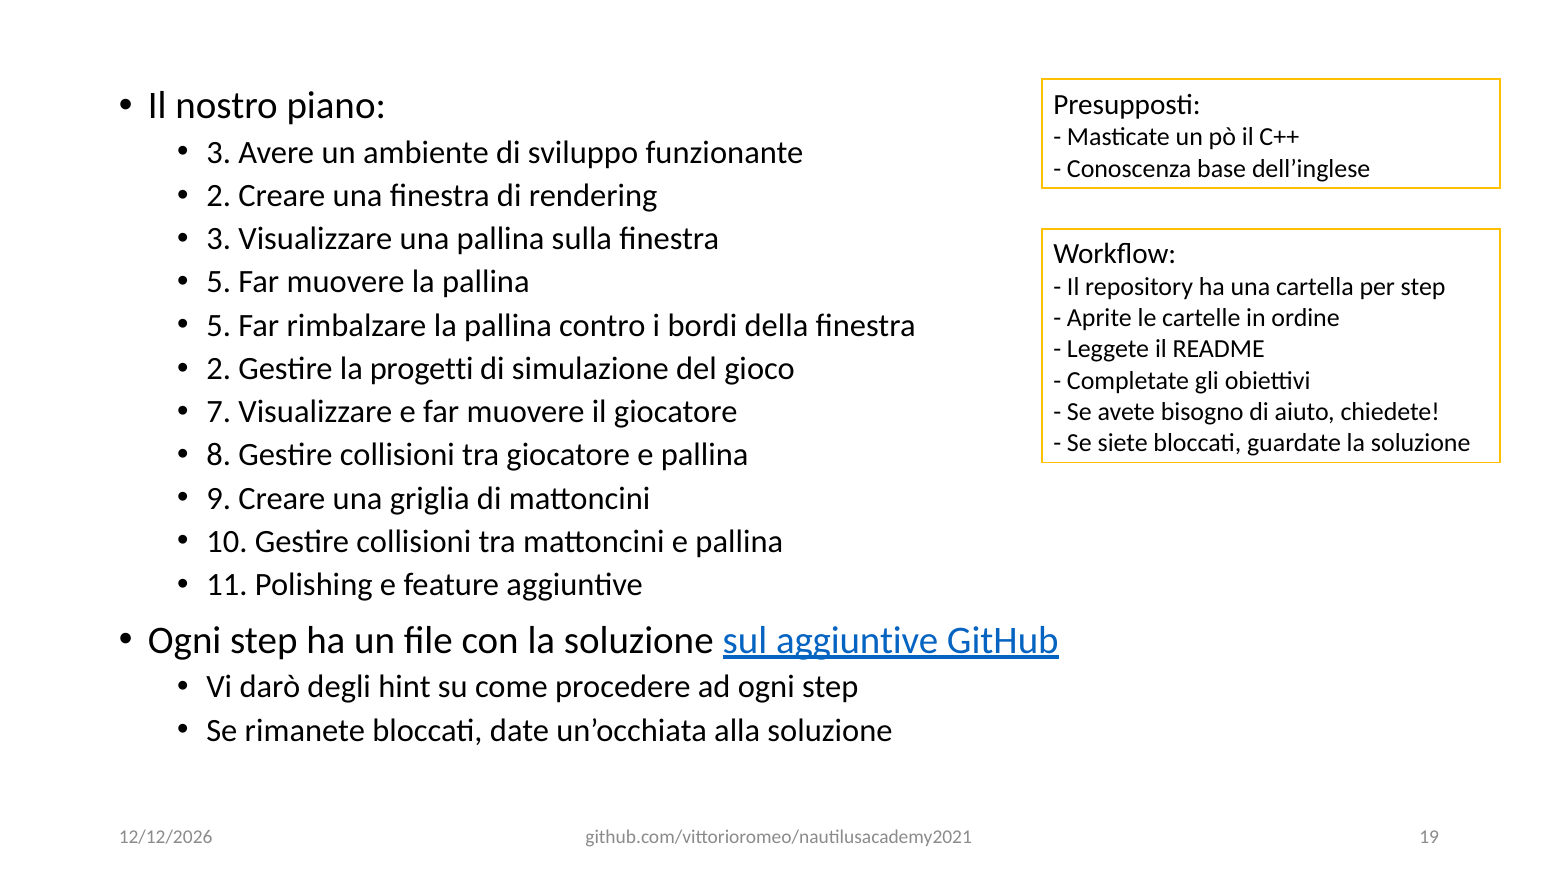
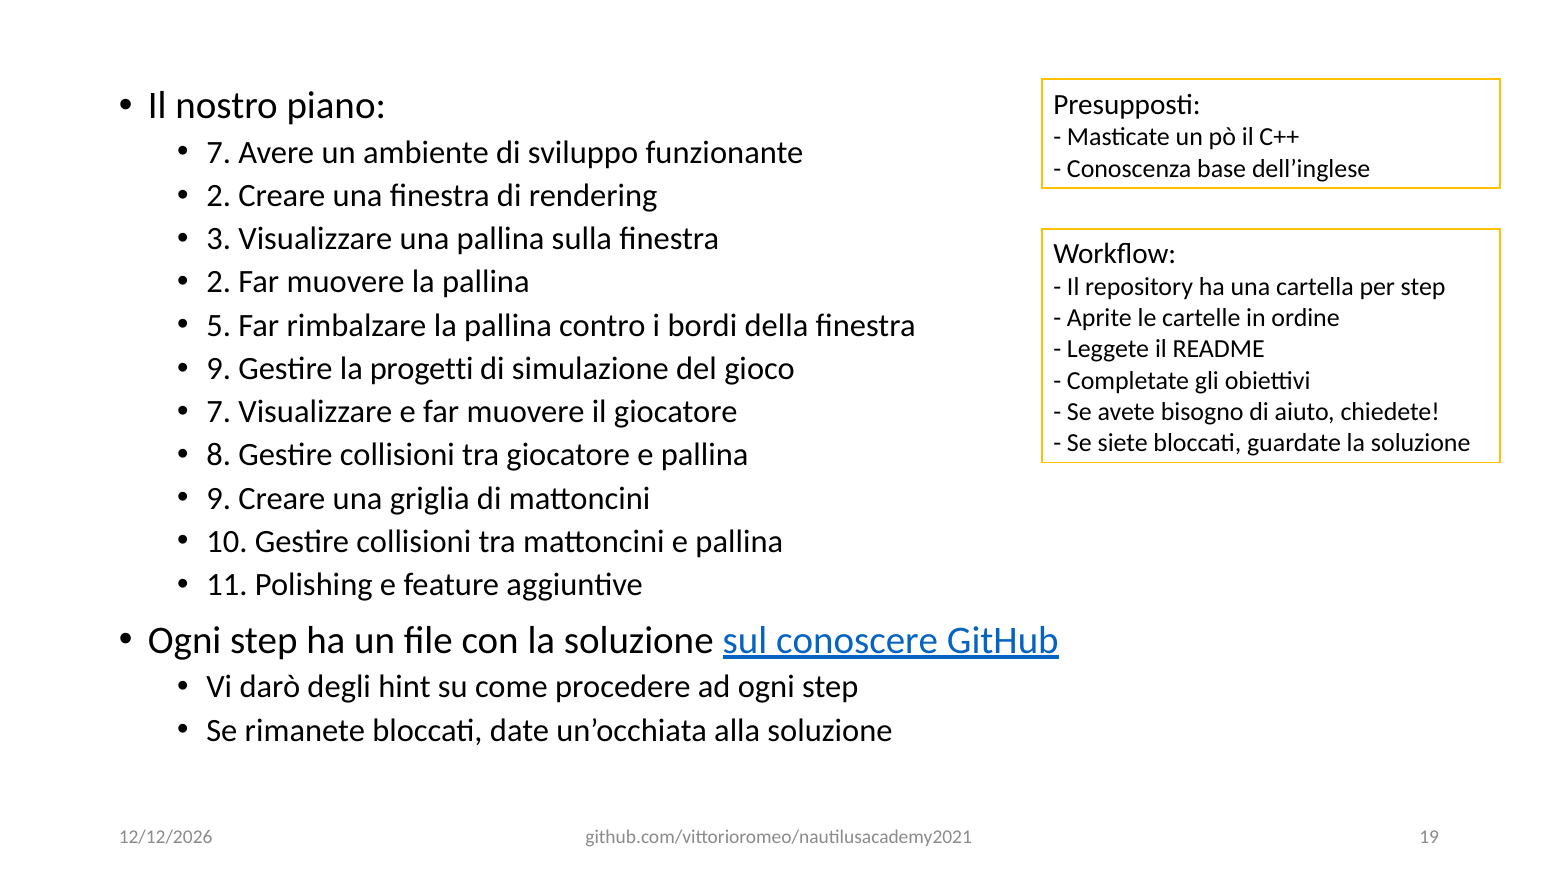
3: 3 -> 7 (219, 152)
5: 5 -> 2 (219, 282)
2: 2 -> 9 (219, 368)
sul aggiuntive: aggiuntive -> conoscere (857, 640)
